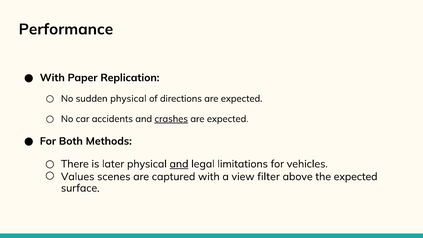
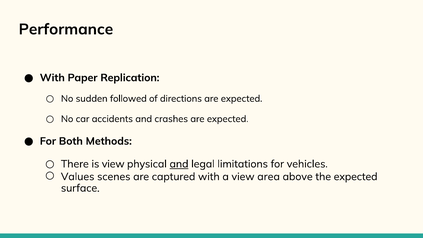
sudden physical: physical -> followed (128, 99)
crashes underline: present -> none (171, 119)
is later: later -> view (113, 164)
filter: filter -> area (269, 177)
